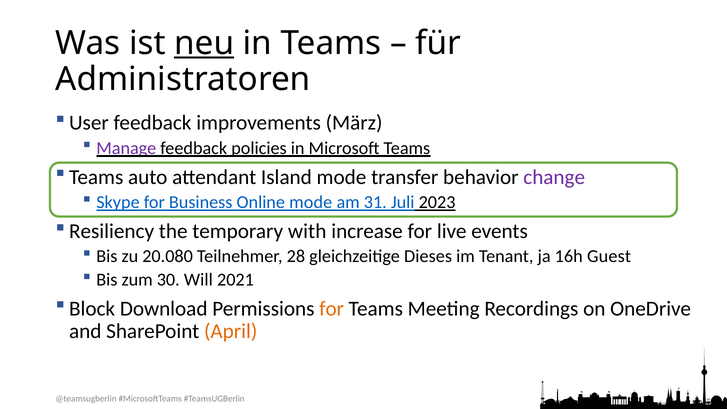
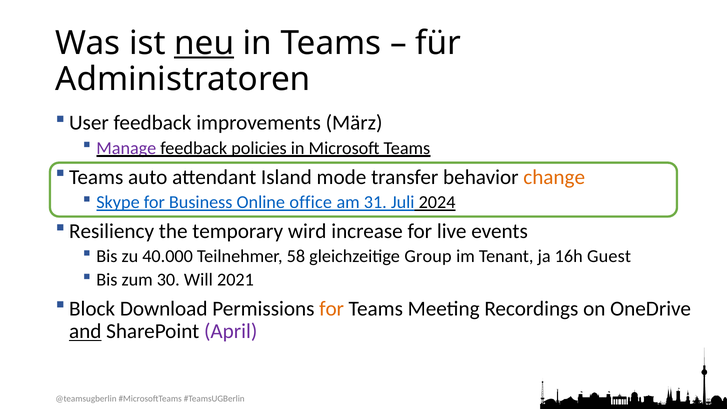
change colour: purple -> orange (554, 177)
Online mode: mode -> office (311, 202)
2023: 2023 -> 2024 (437, 202)
with: with -> wird (307, 231)
20.080: 20.080 -> 40.000 (168, 256)
28: 28 -> 58 (296, 256)
Dieses: Dieses -> Group (428, 256)
and underline: none -> present (85, 331)
April colour: orange -> purple (231, 331)
